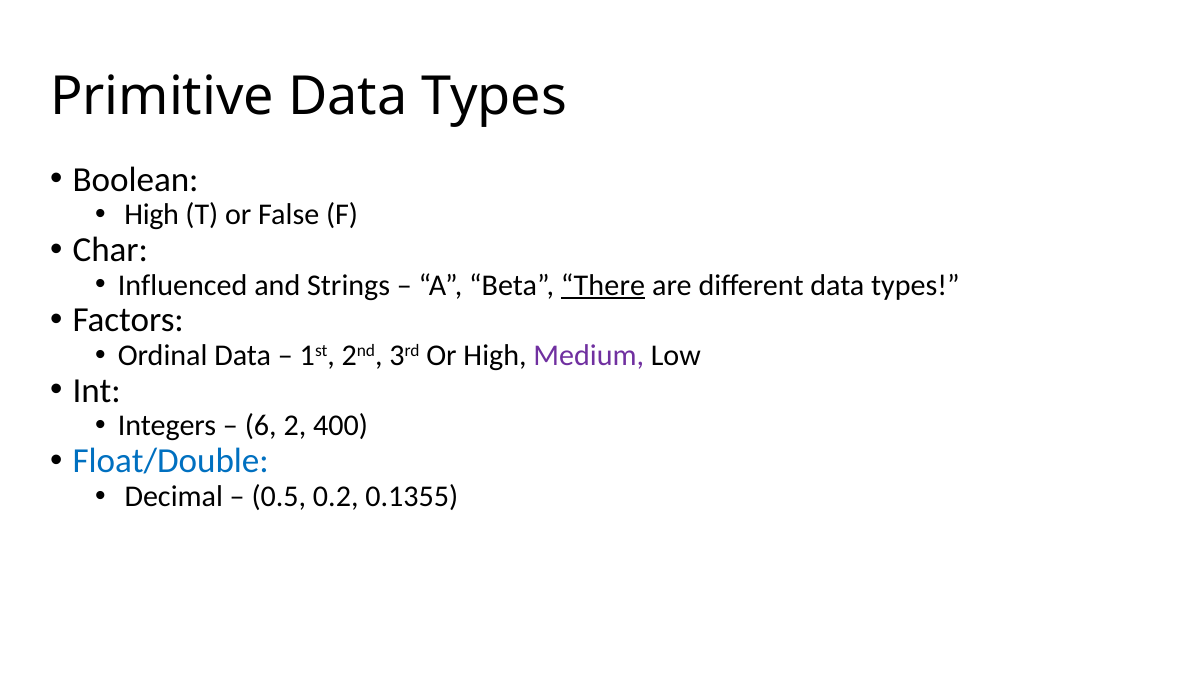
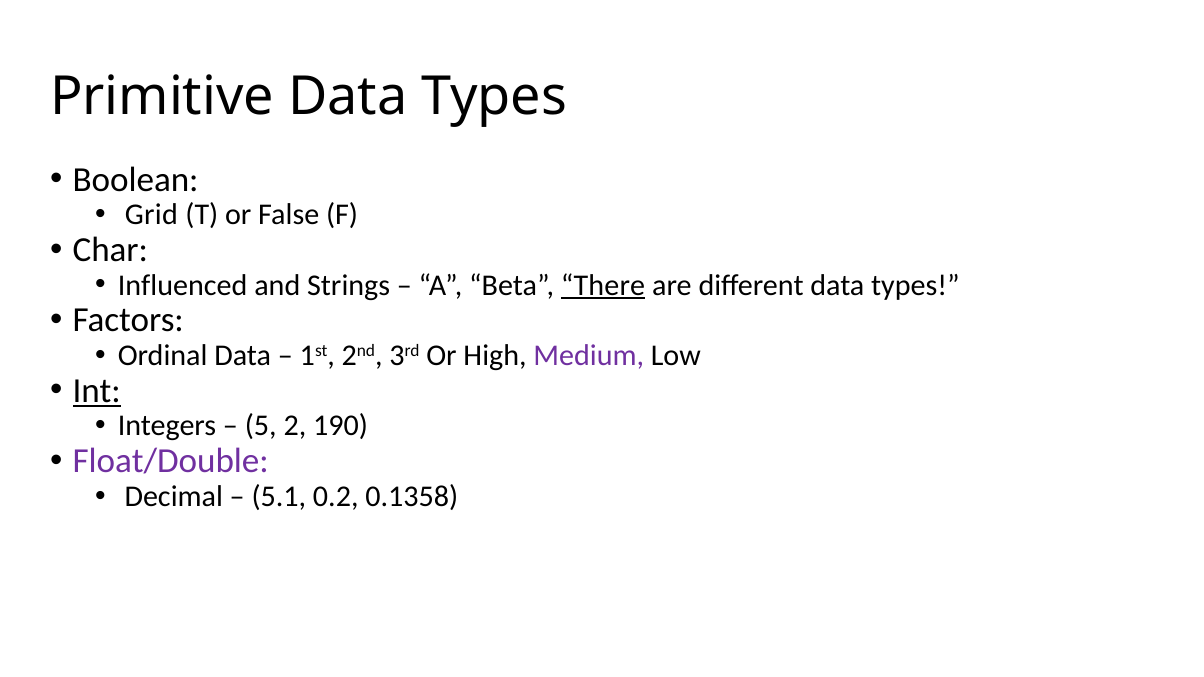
High: High -> Grid (151, 215)
Int underline: none -> present (97, 391)
6: 6 -> 5 (261, 426)
400: 400 -> 190 (341, 426)
Float/Double colour: blue -> purple (171, 461)
0.5: 0.5 -> 5.1 (279, 496)
0.1355: 0.1355 -> 0.1358 (412, 496)
